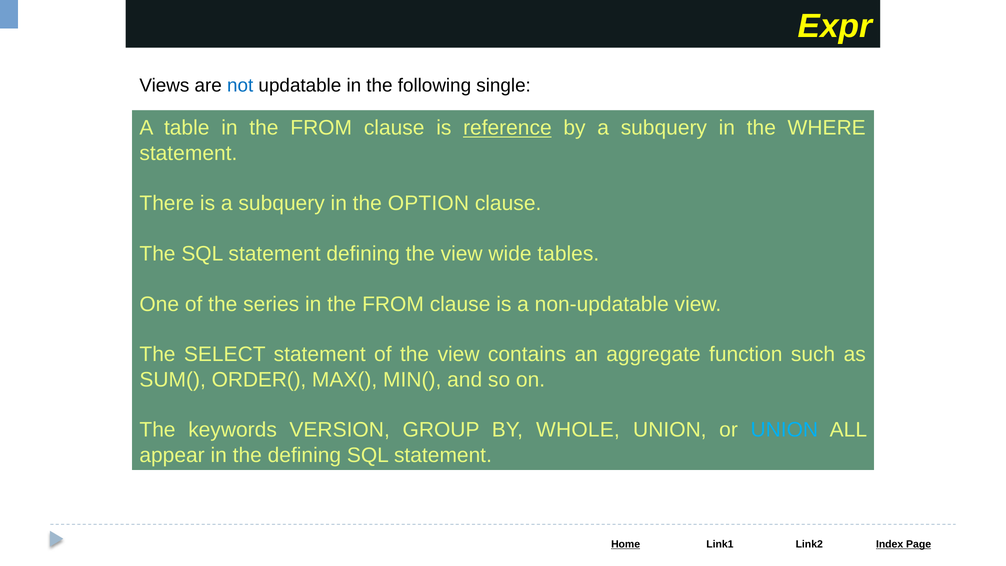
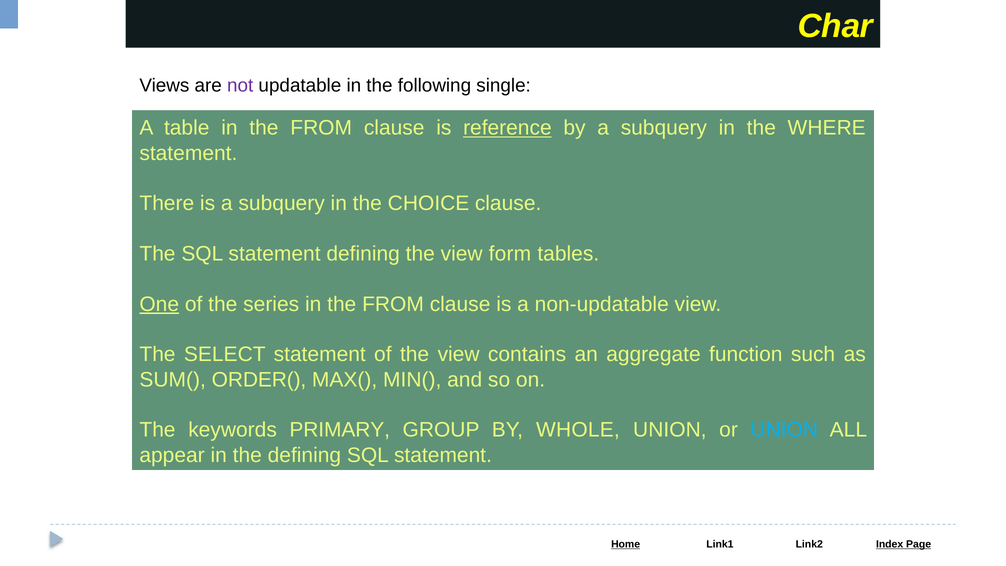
Expr: Expr -> Char (835, 26)
not colour: blue -> purple (240, 85)
OPTION: OPTION -> CHOICE (429, 203)
wide: wide -> form (510, 254)
One underline: none -> present (159, 304)
VERSION: VERSION -> PRIMARY (340, 430)
